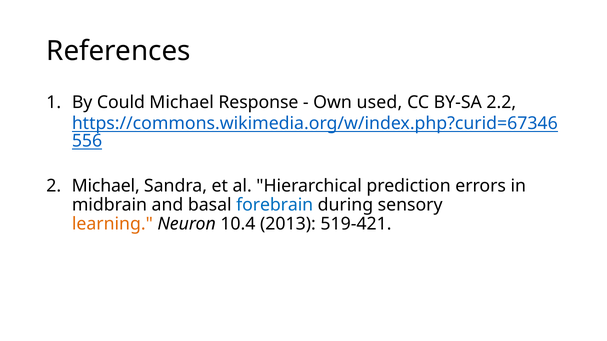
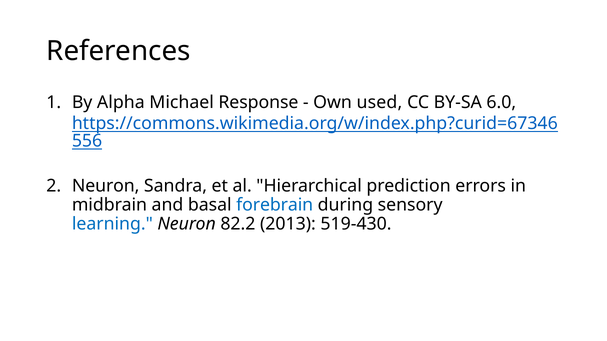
Could: Could -> Alpha (121, 103)
2.2: 2.2 -> 6.0 (501, 103)
Michael: Michael -> Neuron (106, 186)
learning colour: orange -> blue (112, 224)
10.4: 10.4 -> 82.2 (238, 224)
519-421: 519-421 -> 519-430 (356, 224)
